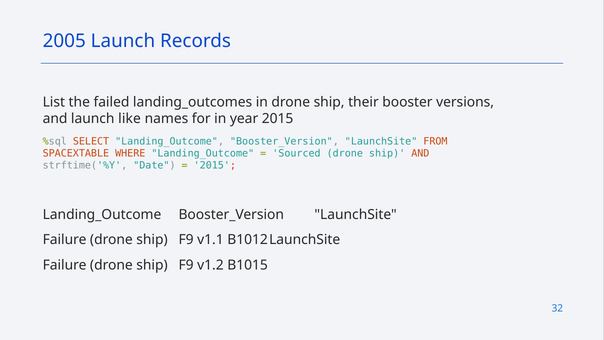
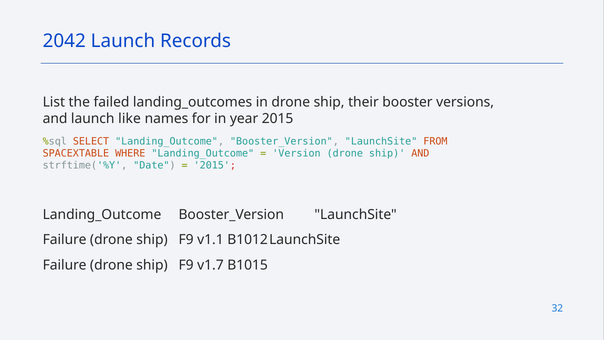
2005: 2005 -> 2042 (64, 41)
Sourced: Sourced -> Version (296, 153)
v1.2: v1.2 -> v1.7 (210, 265)
